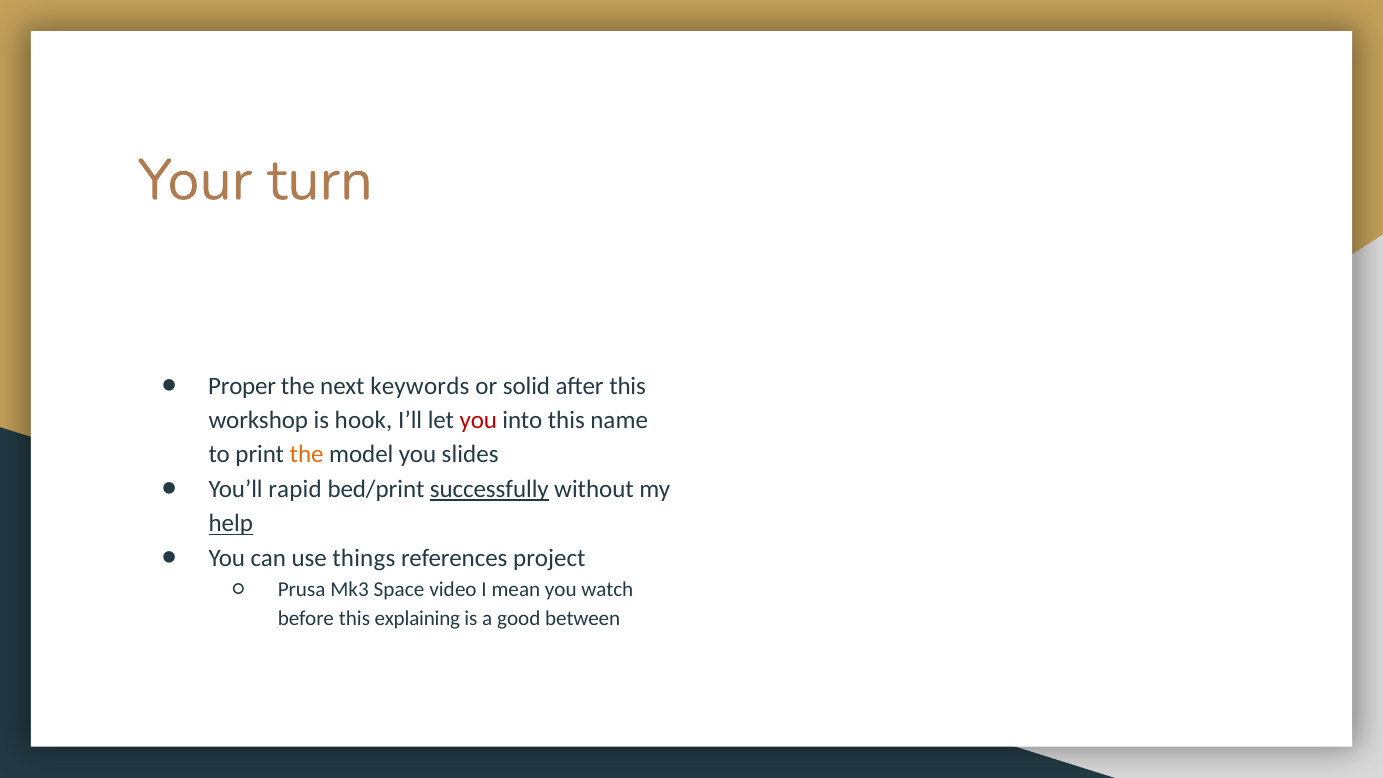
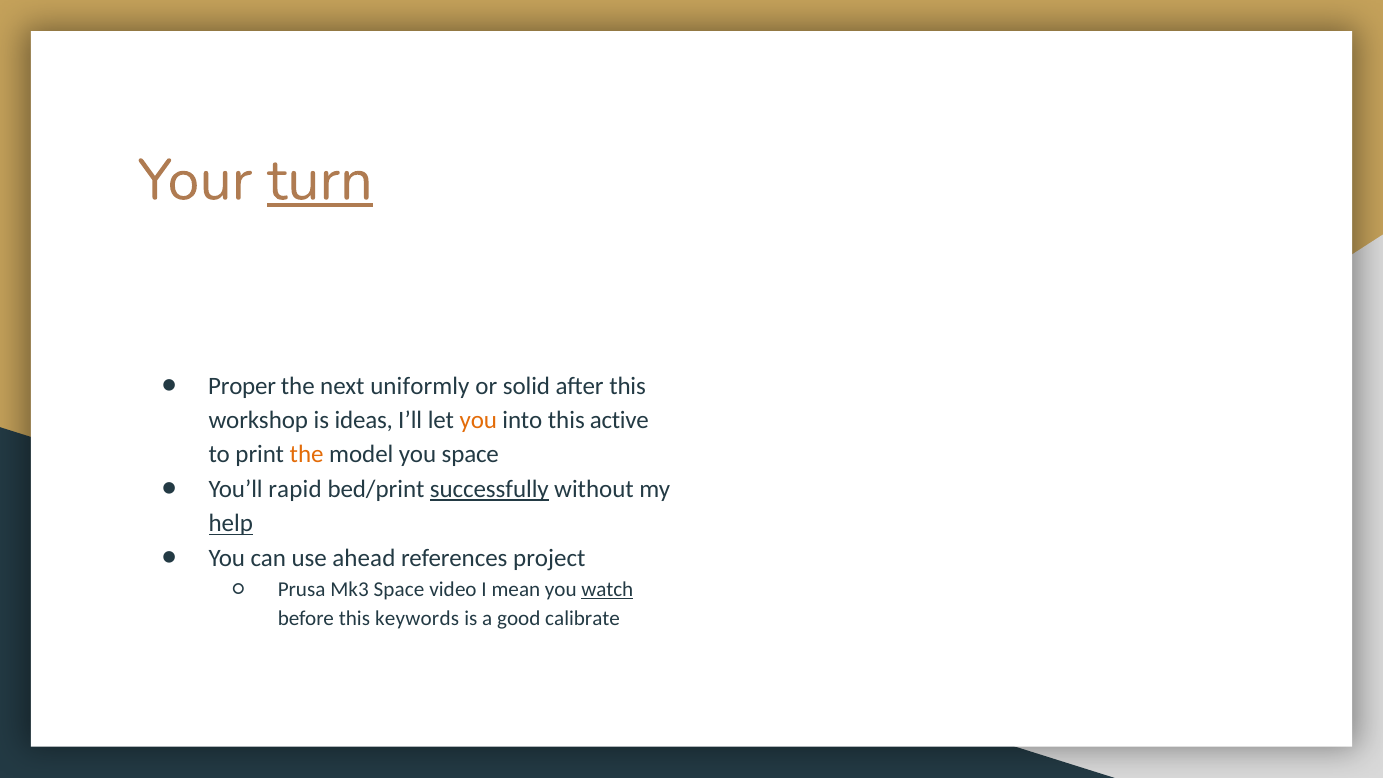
turn underline: none -> present (320, 180)
keywords: keywords -> uniformly (420, 386)
hook: hook -> ideas (364, 420)
you colour: red -> orange (478, 420)
name: name -> active (619, 420)
you slides: slides -> space (470, 455)
things: things -> ahead (364, 558)
watch underline: none -> present (607, 589)
explaining: explaining -> keywords (417, 618)
between: between -> calibrate (583, 618)
